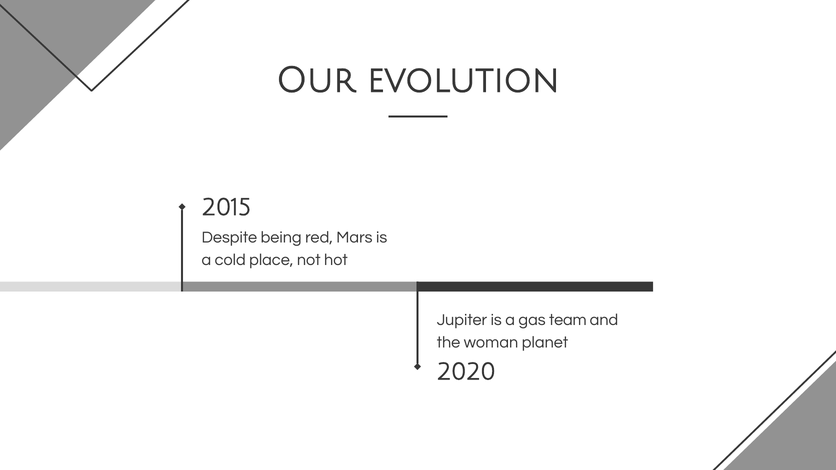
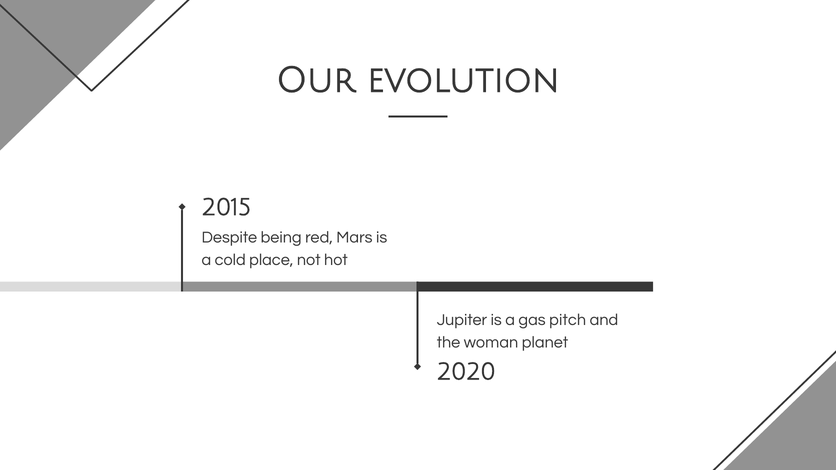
team: team -> pitch (568, 320)
